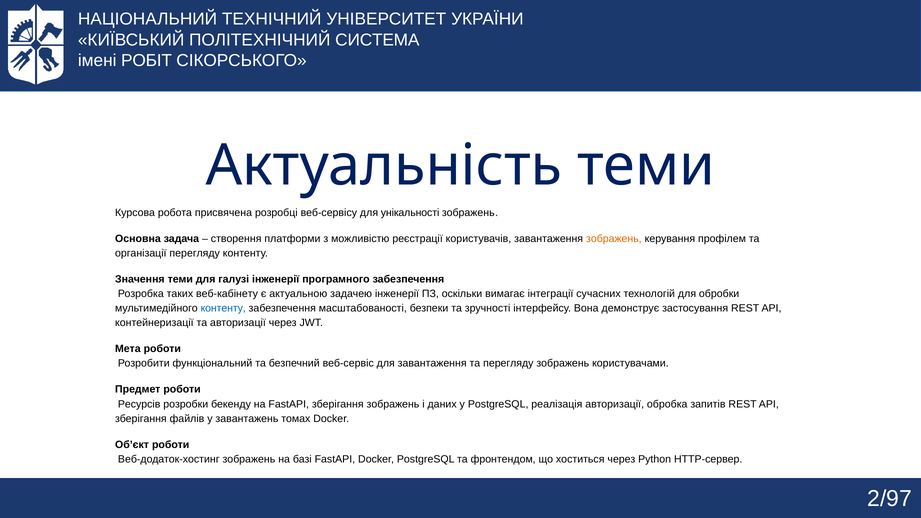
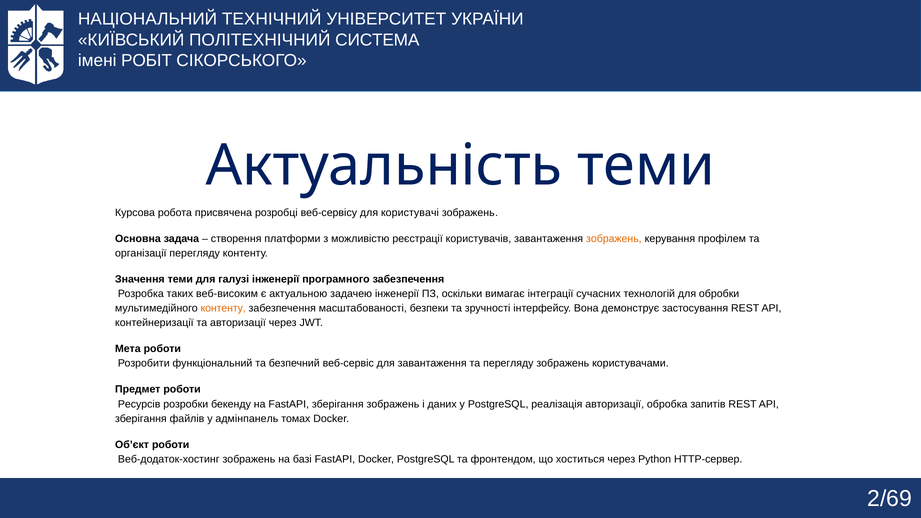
унікальності: унікальності -> користувачі (410, 213)
веб-кабінету: веб-кабінету -> веб-високим (227, 294)
контенту colour: blue -> orange (223, 308)
завантажень: завантажень -> адмінпанель (247, 419)
2/97: 2/97 -> 2/69 (890, 499)
